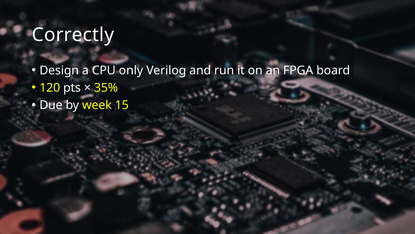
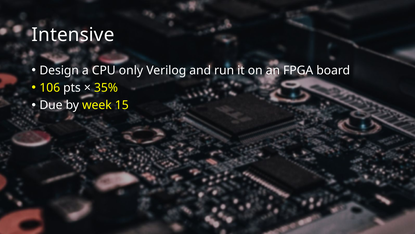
Correctly: Correctly -> Intensive (73, 35)
120: 120 -> 106 (50, 88)
